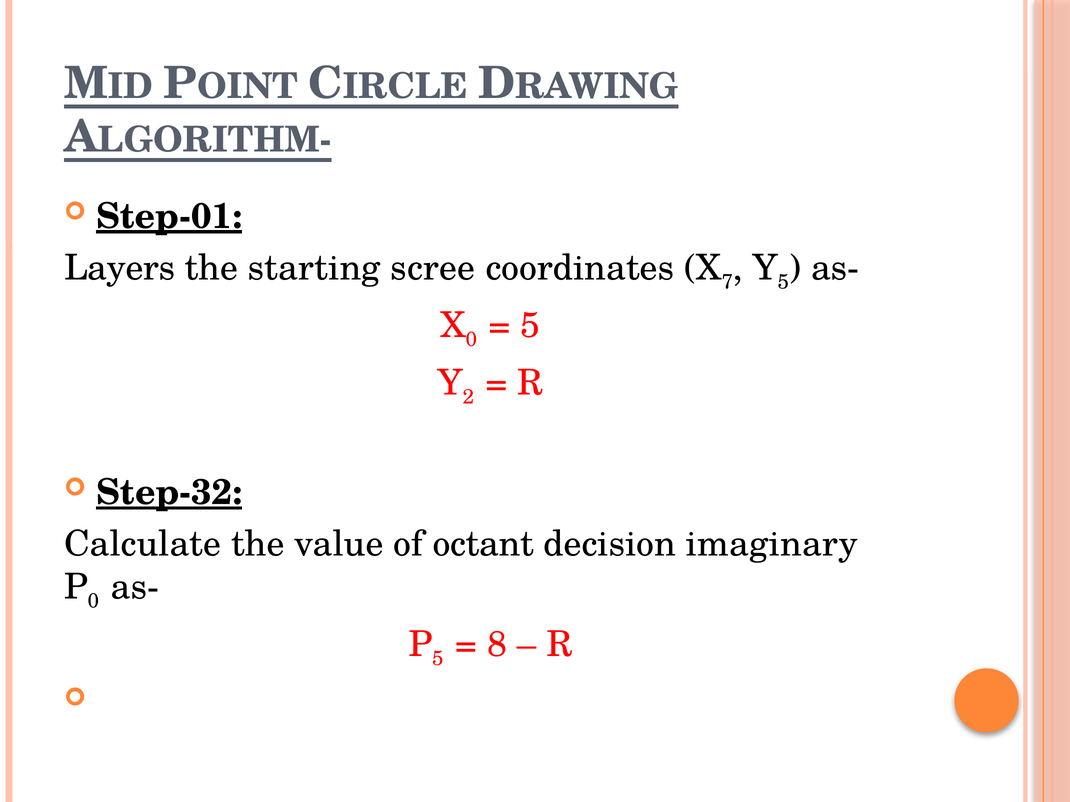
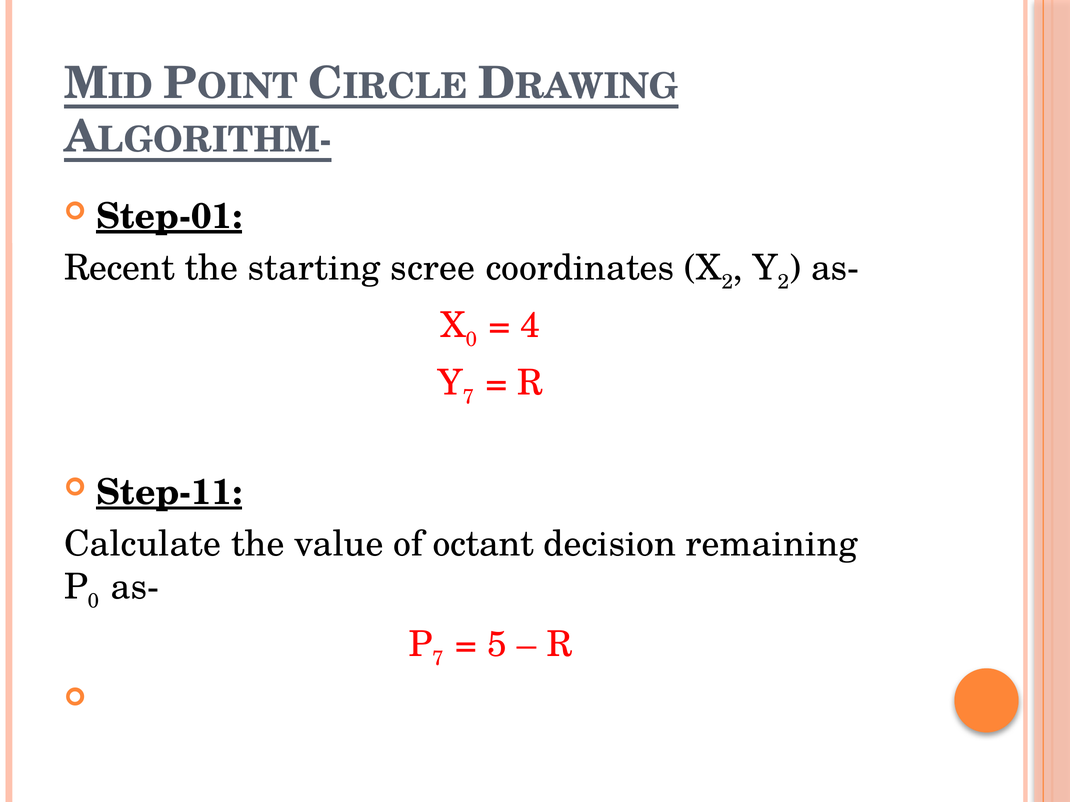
Layers: Layers -> Recent (120, 268)
7: 7 -> 2 (727, 282)
5: 5 -> 2 (784, 282)
5: 5 -> 4 (530, 326)
2: 2 -> 7 (468, 397)
Step-32: Step-32 -> Step-11 (169, 493)
imaginary: imaginary -> remaining (772, 544)
5: 5 -> 7 (438, 659)
8: 8 -> 5 (497, 645)
